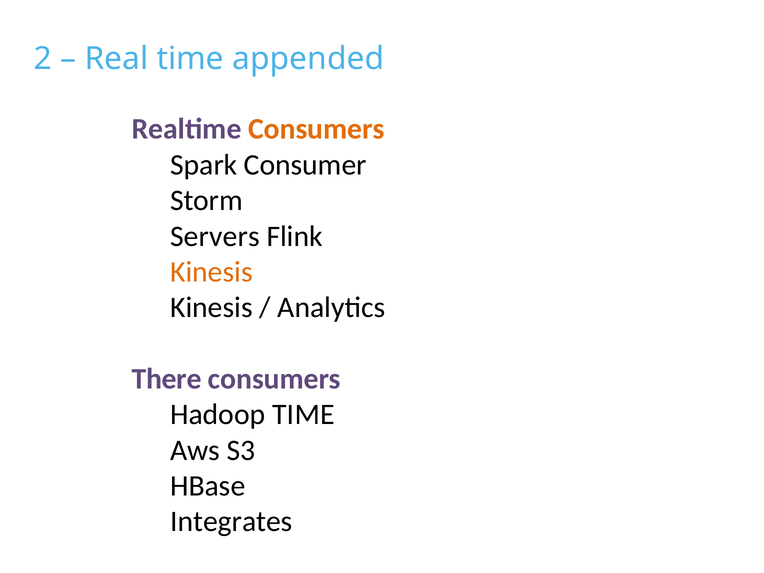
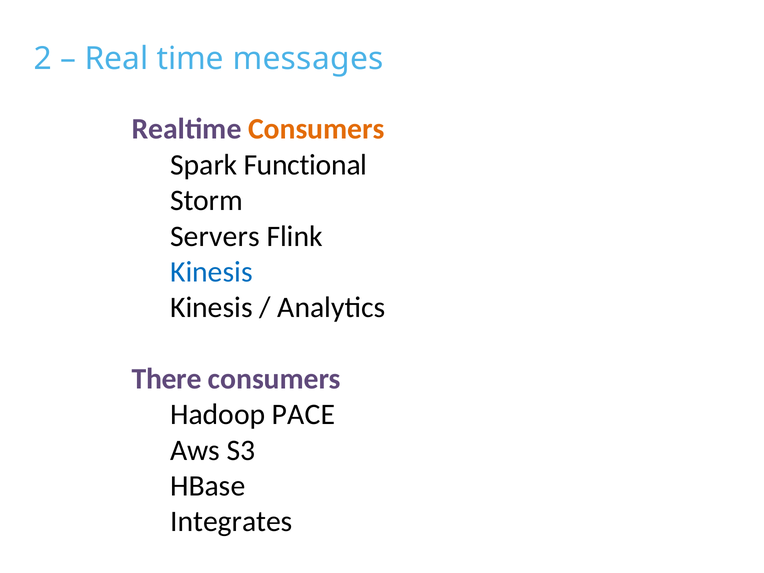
appended: appended -> messages (308, 59)
Consumer: Consumer -> Functional (305, 165)
Kinesis colour: orange -> blue (211, 272)
Hadoop TIME: TIME -> PACE (304, 415)
